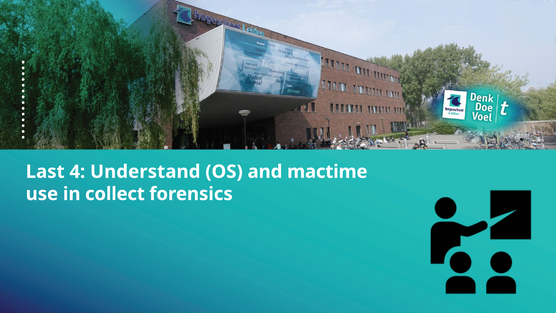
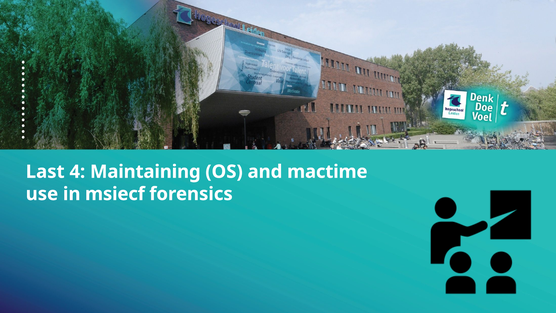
Understand: Understand -> Maintaining (145, 172)
collect: collect -> msiecf (115, 194)
